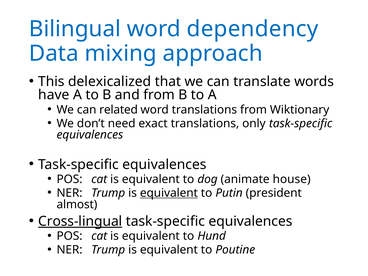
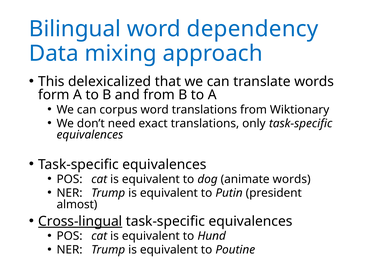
have: have -> form (54, 95)
related: related -> corpus (118, 110)
animate house: house -> words (292, 179)
equivalent underline: present -> none (169, 193)
